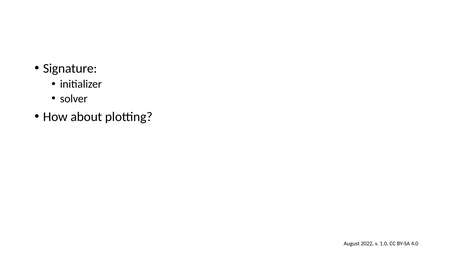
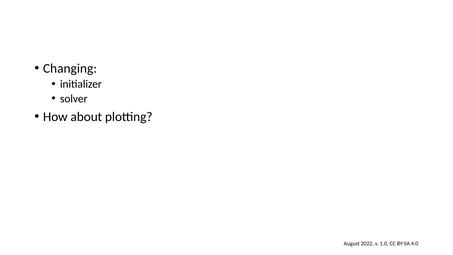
Signature: Signature -> Changing (70, 68)
